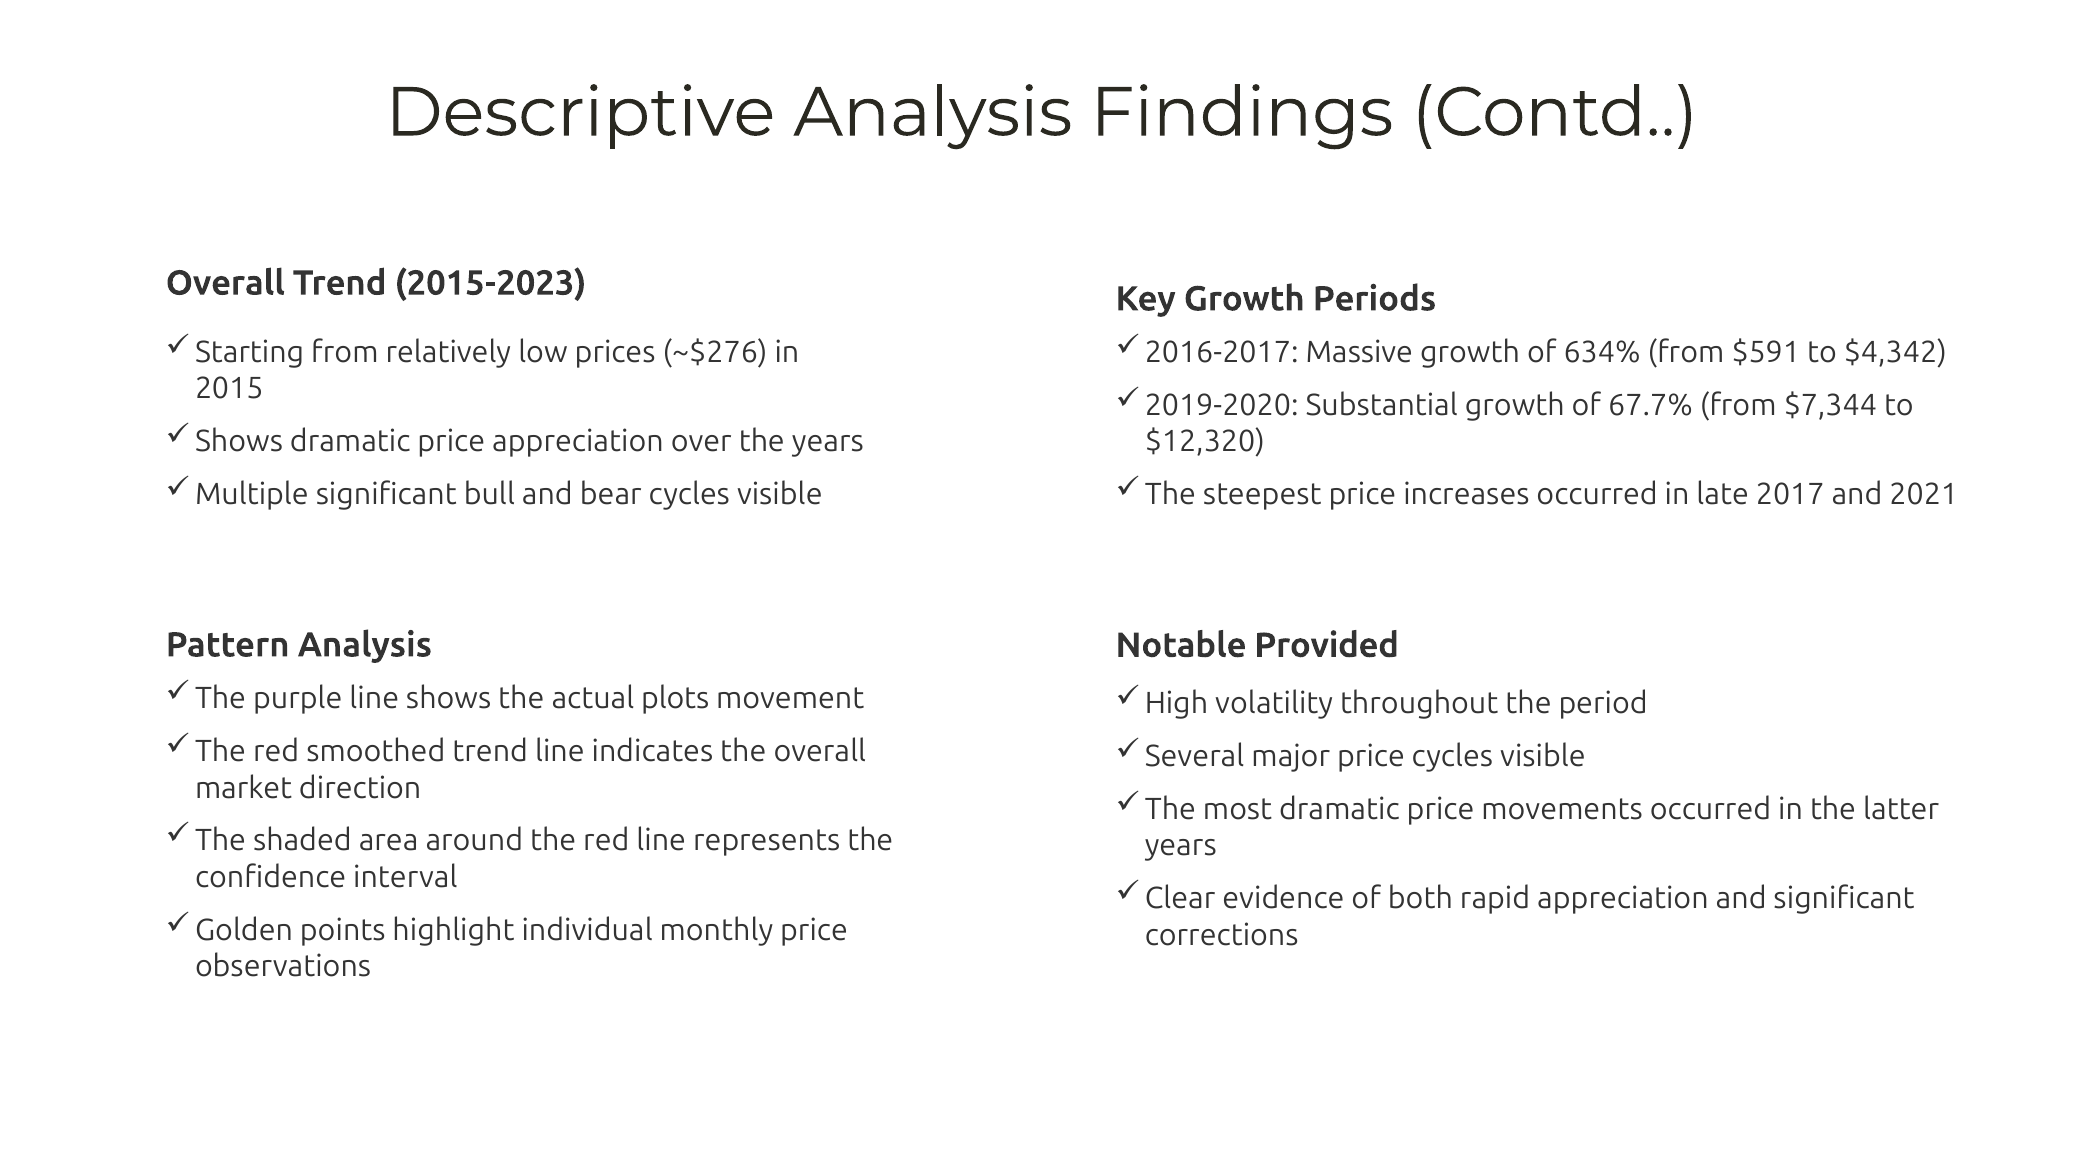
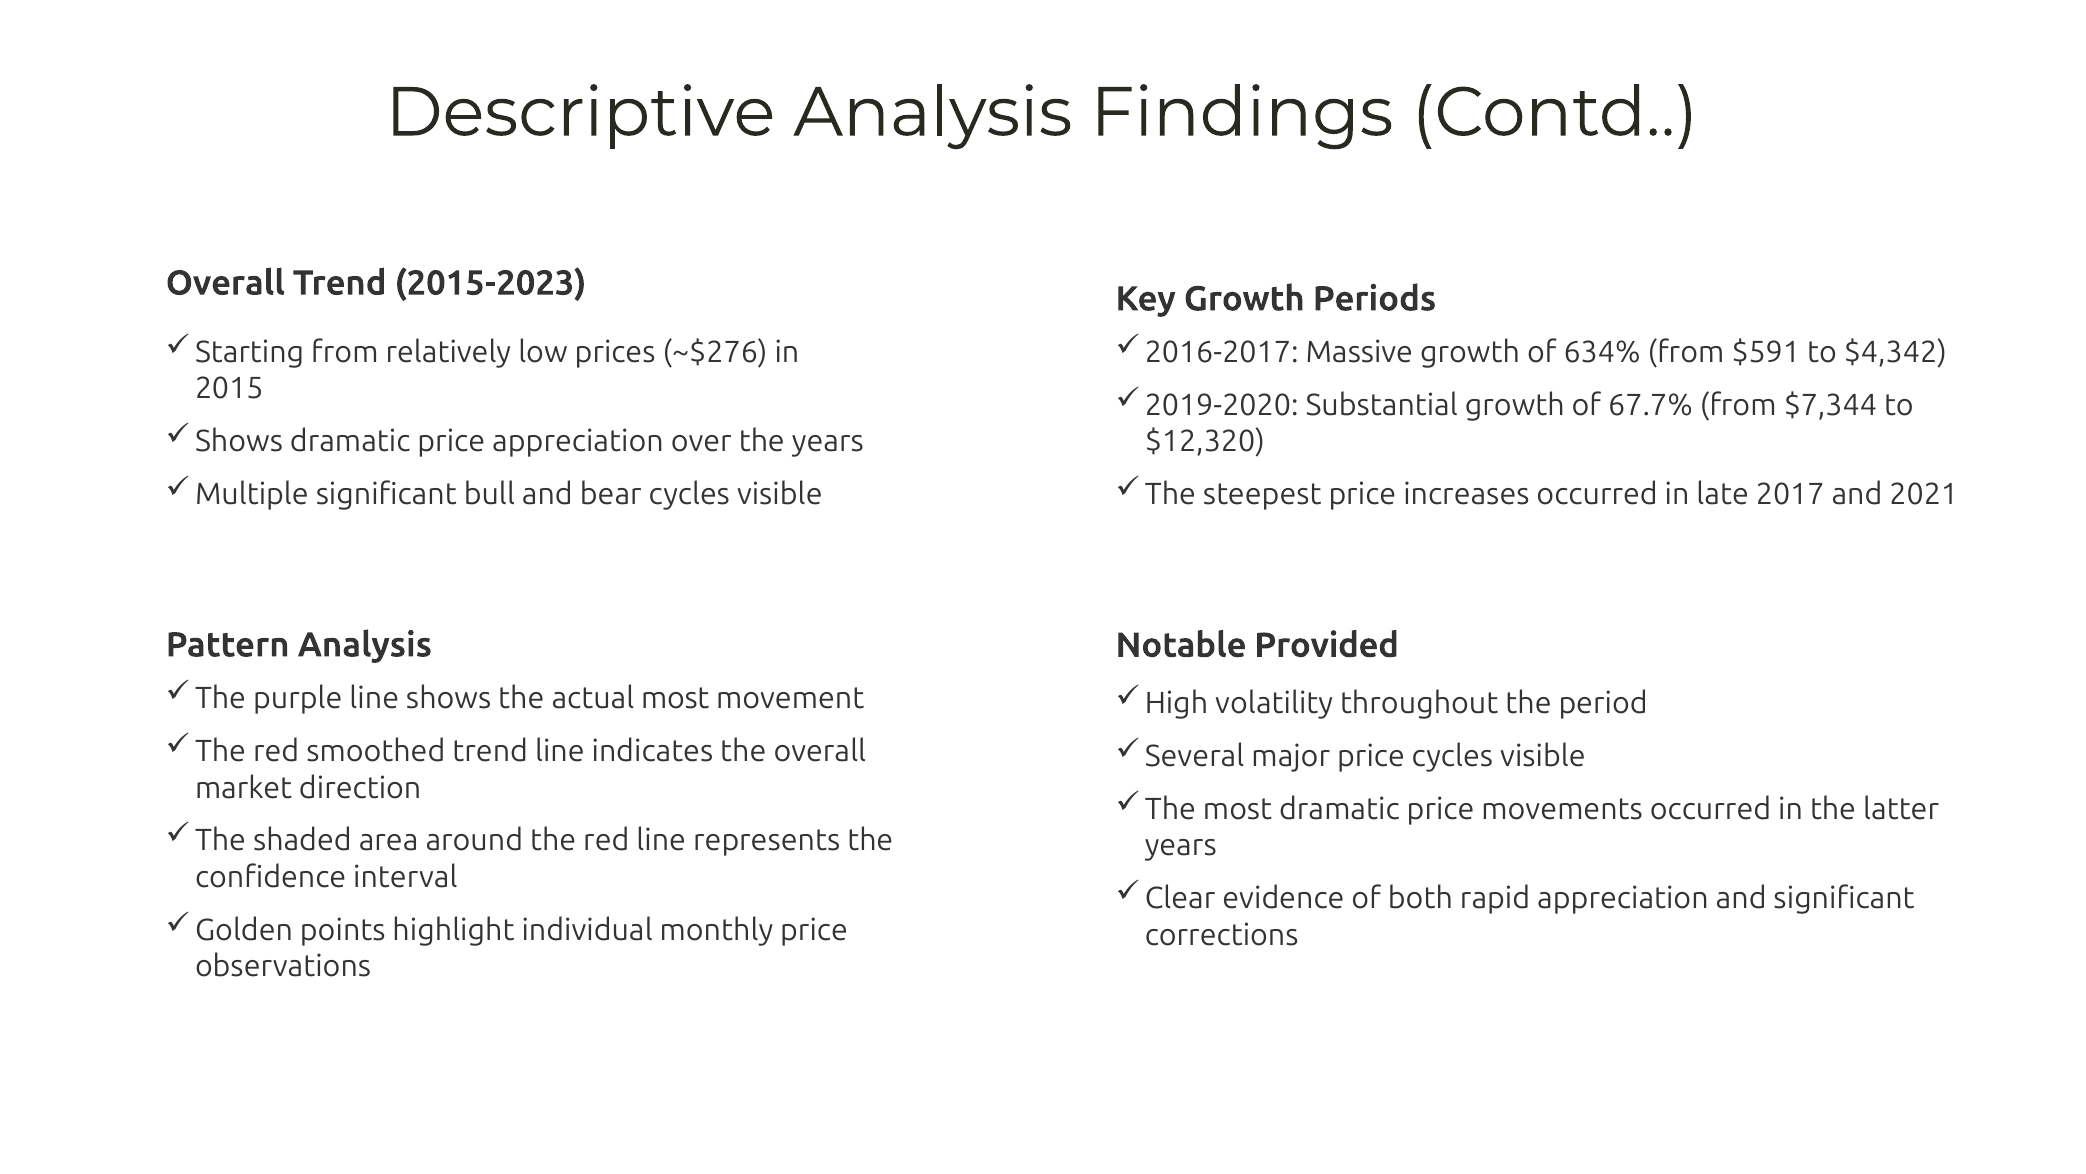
actual plots: plots -> most (675, 698)
